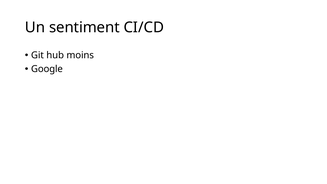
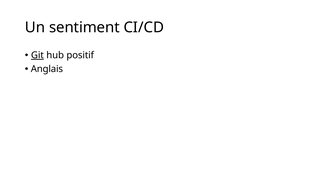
Git underline: none -> present (37, 55)
moins: moins -> positif (80, 55)
Google: Google -> Anglais (47, 69)
